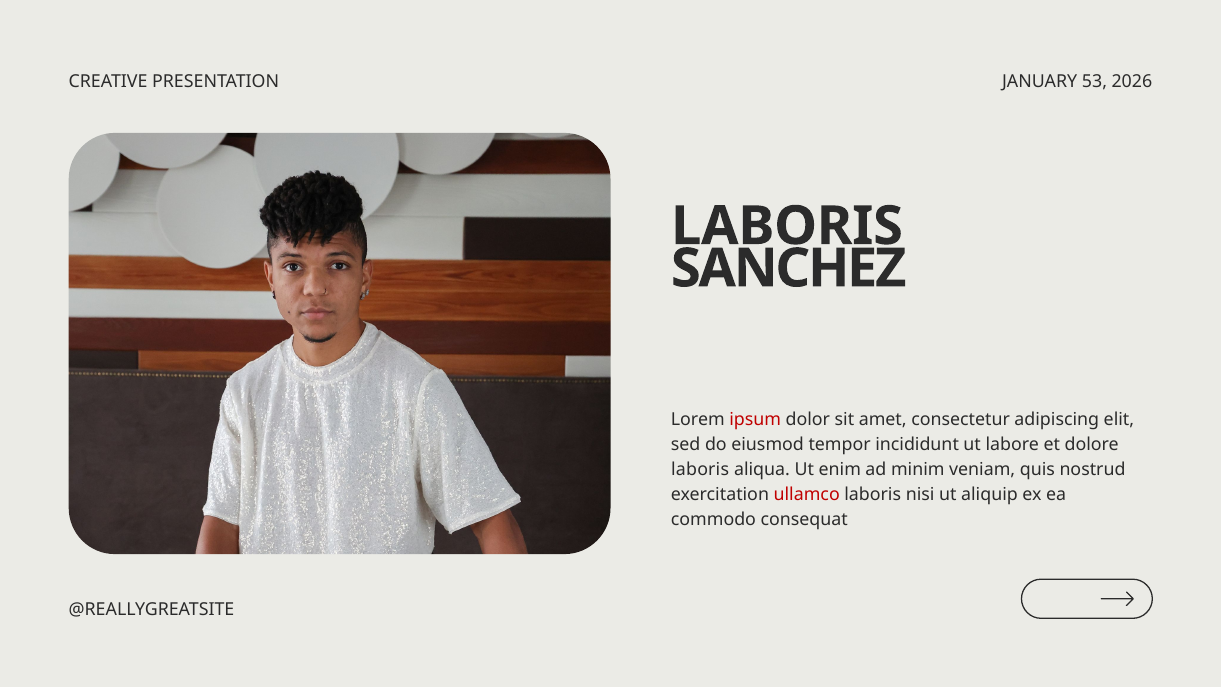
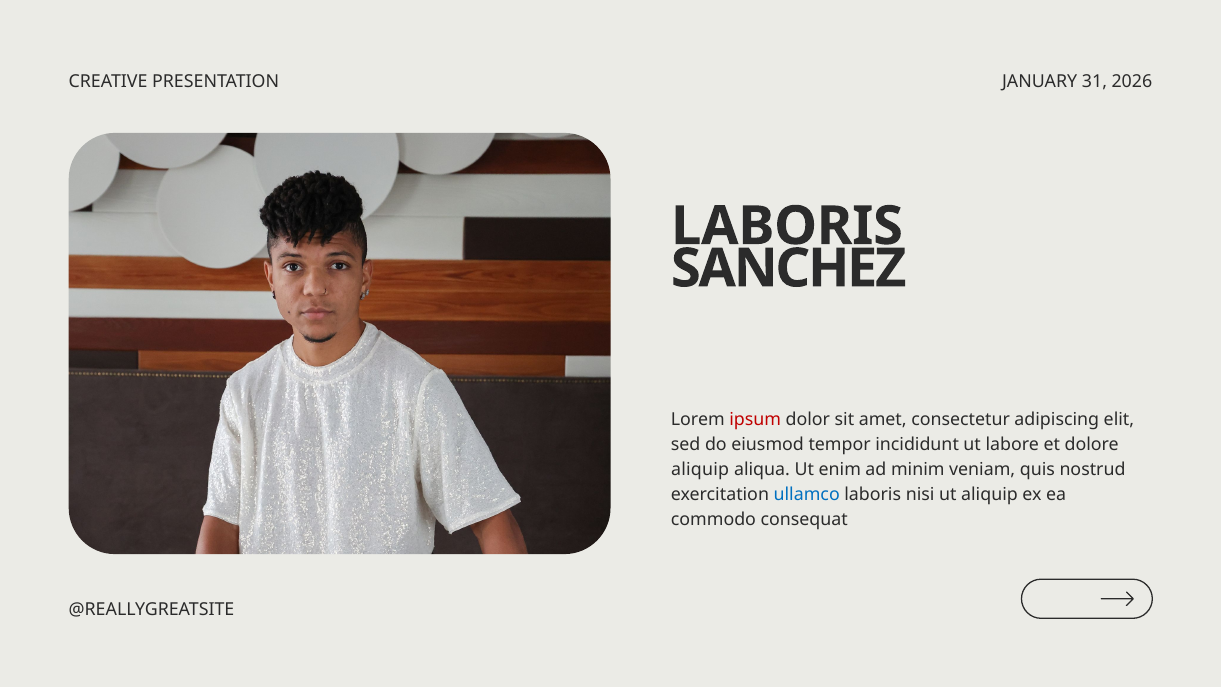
53: 53 -> 31 (1094, 82)
laboris: laboris -> aliquip (700, 469)
ullamco colour: red -> blue (807, 494)
